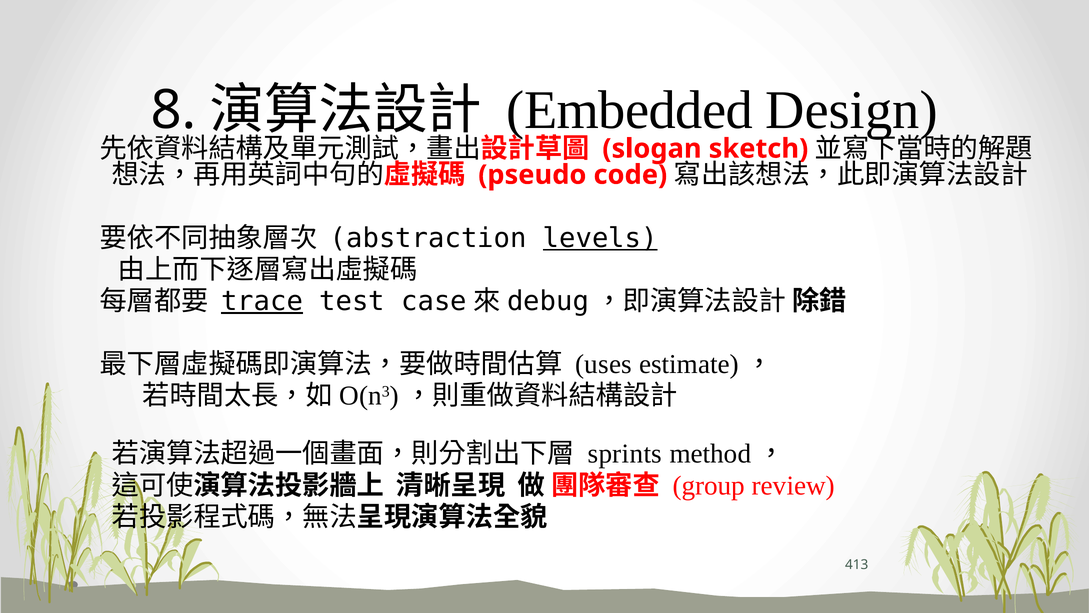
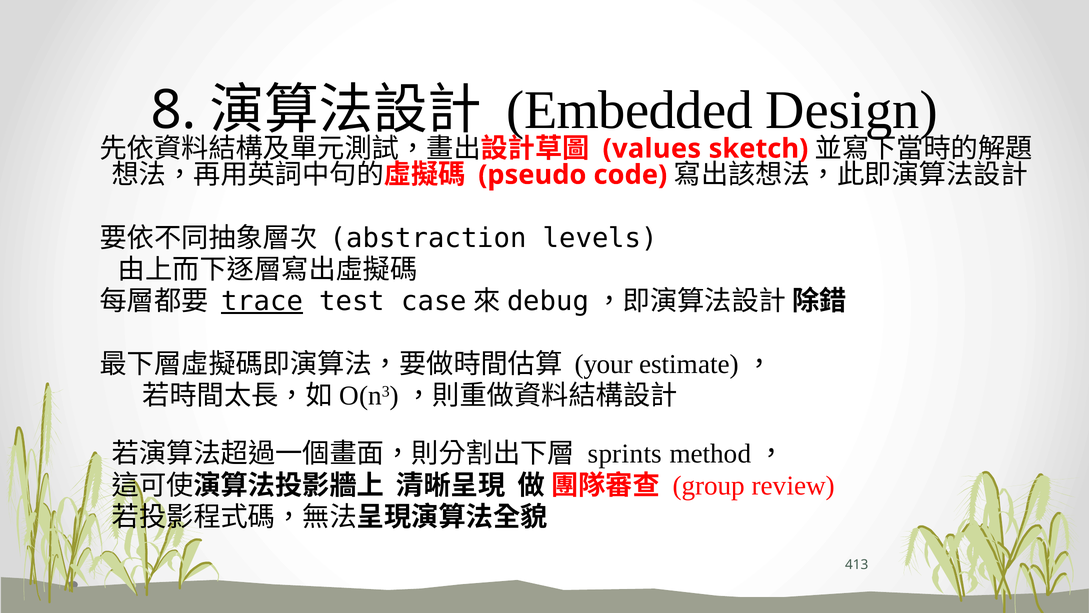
slogan: slogan -> values (652, 149)
levels underline: present -> none (600, 238)
uses: uses -> your (604, 364)
